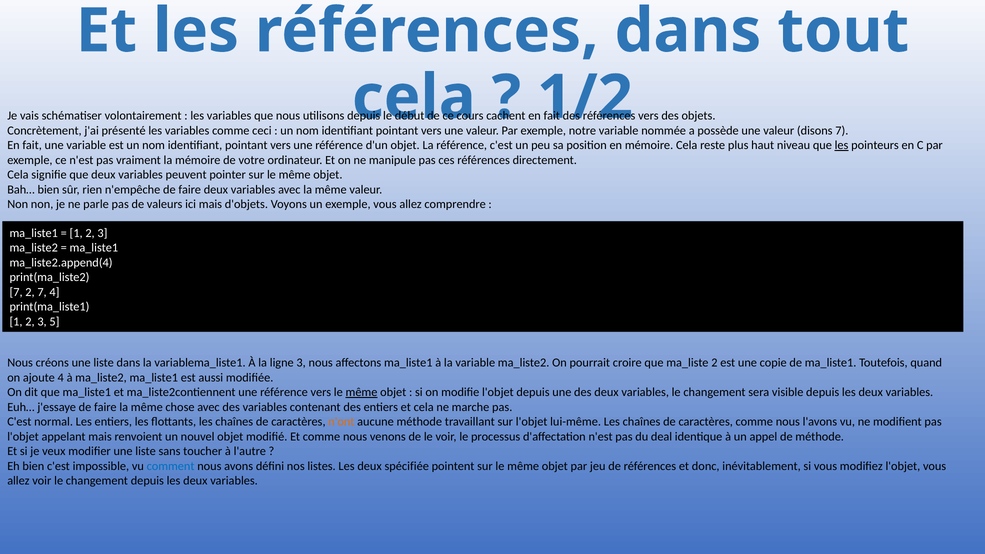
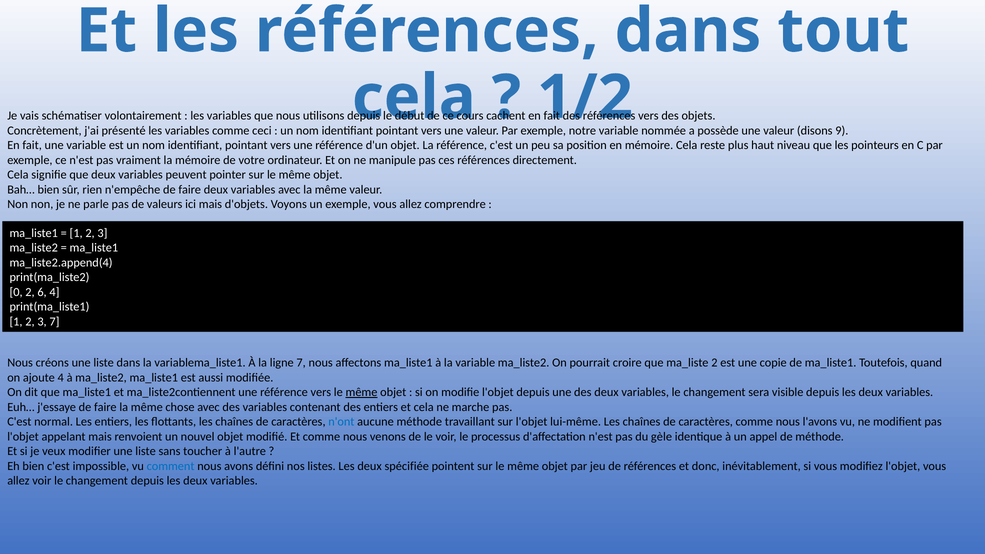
disons 7: 7 -> 9 (842, 131)
les underline: present -> none (842, 145)
7: 7 -> 0 (16, 292)
2 7: 7 -> 6 (42, 292)
3 5: 5 -> 7 (54, 322)
ligne 3: 3 -> 7 (301, 363)
n'ont colour: orange -> blue (341, 422)
deal: deal -> gèle (661, 437)
